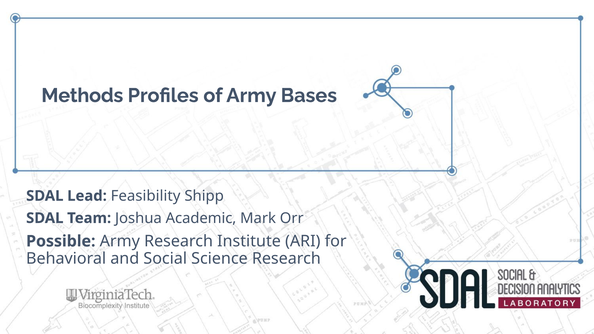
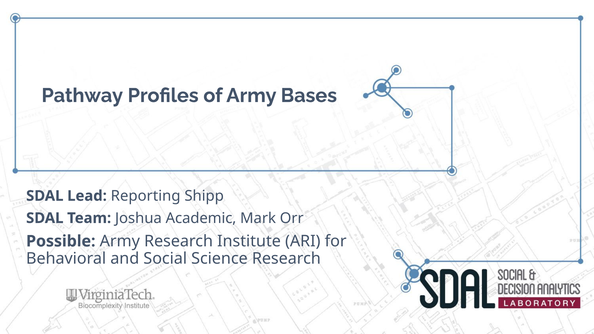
Methods: Methods -> Pathway (82, 96)
Feasibility: Feasibility -> Reporting (146, 196)
